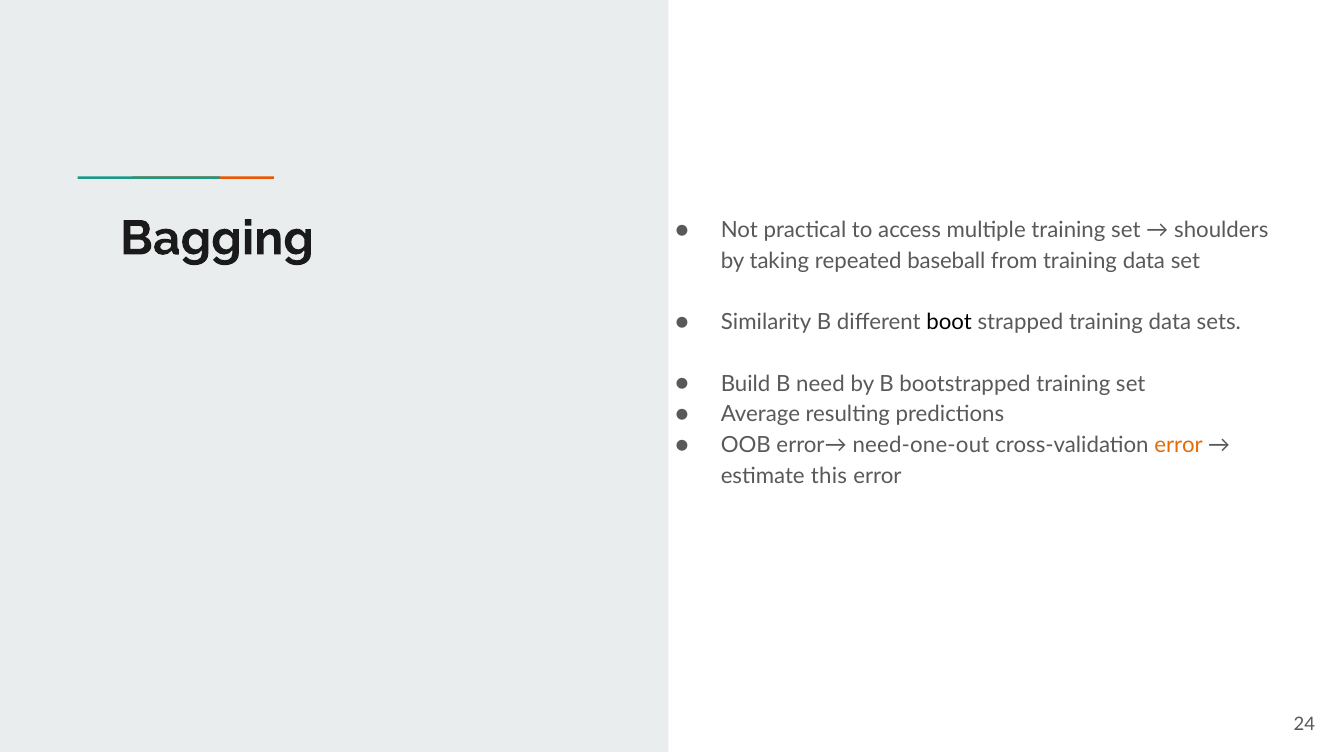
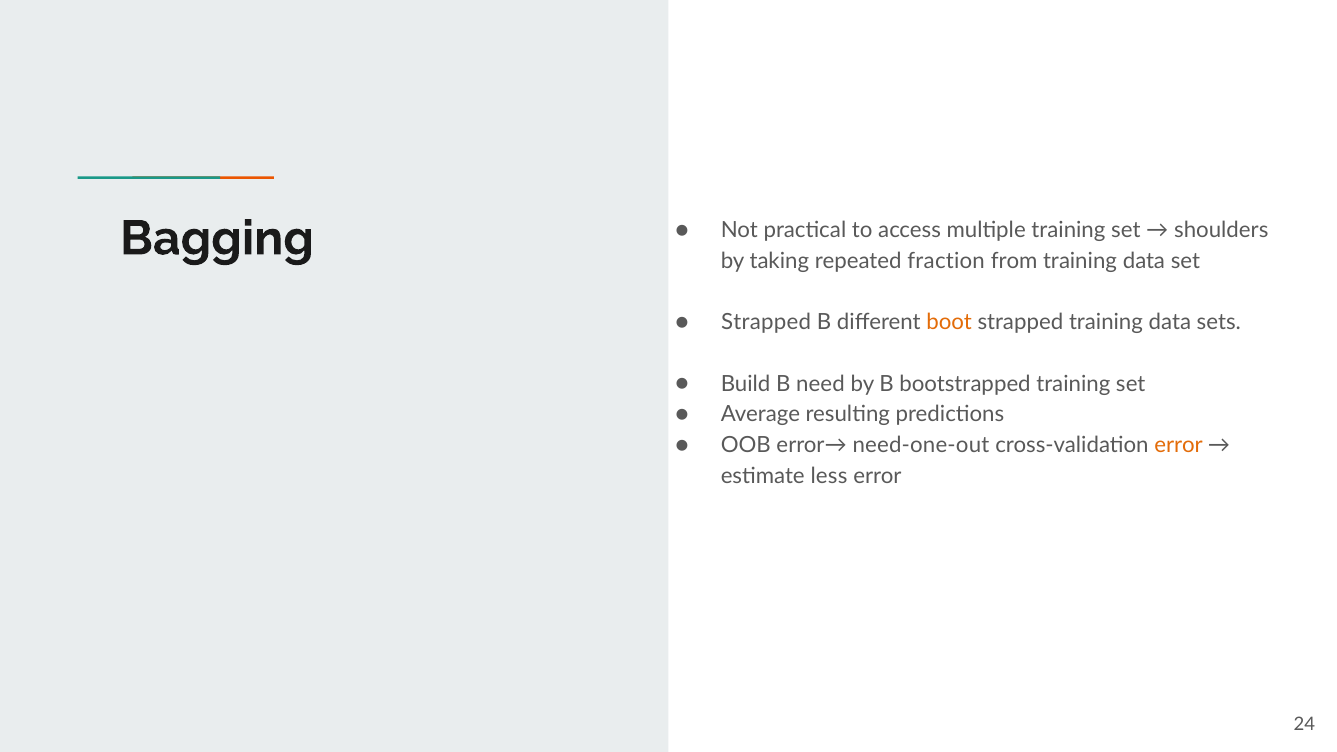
baseball: baseball -> fraction (946, 261)
Similarity: Similarity -> Strapped (766, 322)
boot colour: black -> orange (949, 322)
this: this -> less (829, 476)
